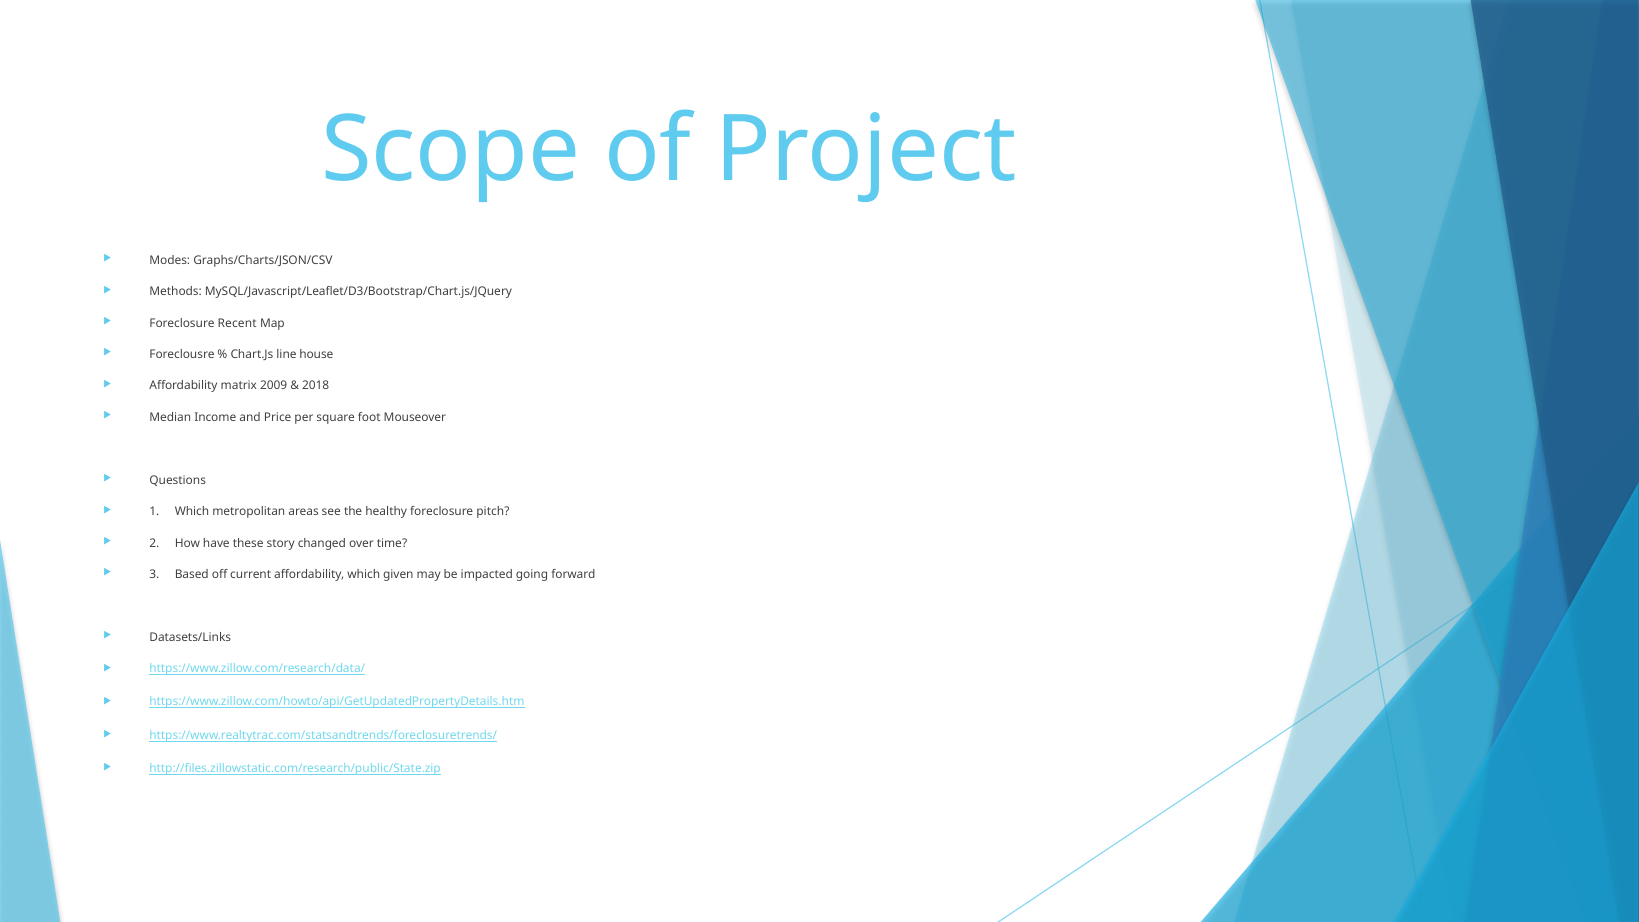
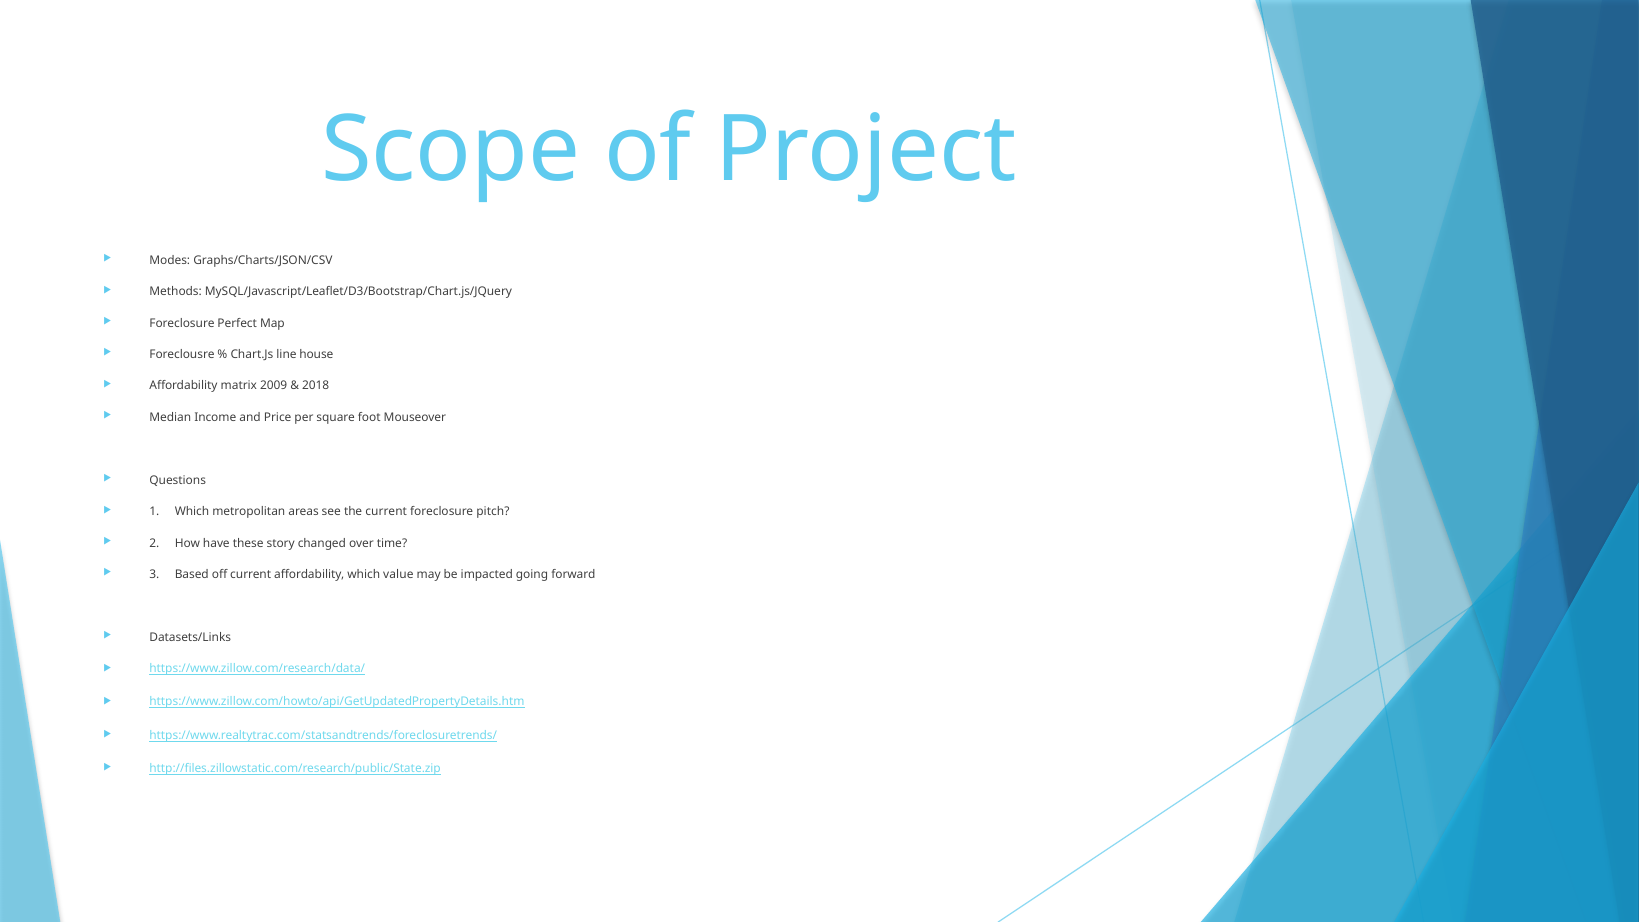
Recent: Recent -> Perfect (237, 323)
the healthy: healthy -> current (386, 512)
given: given -> value (398, 574)
